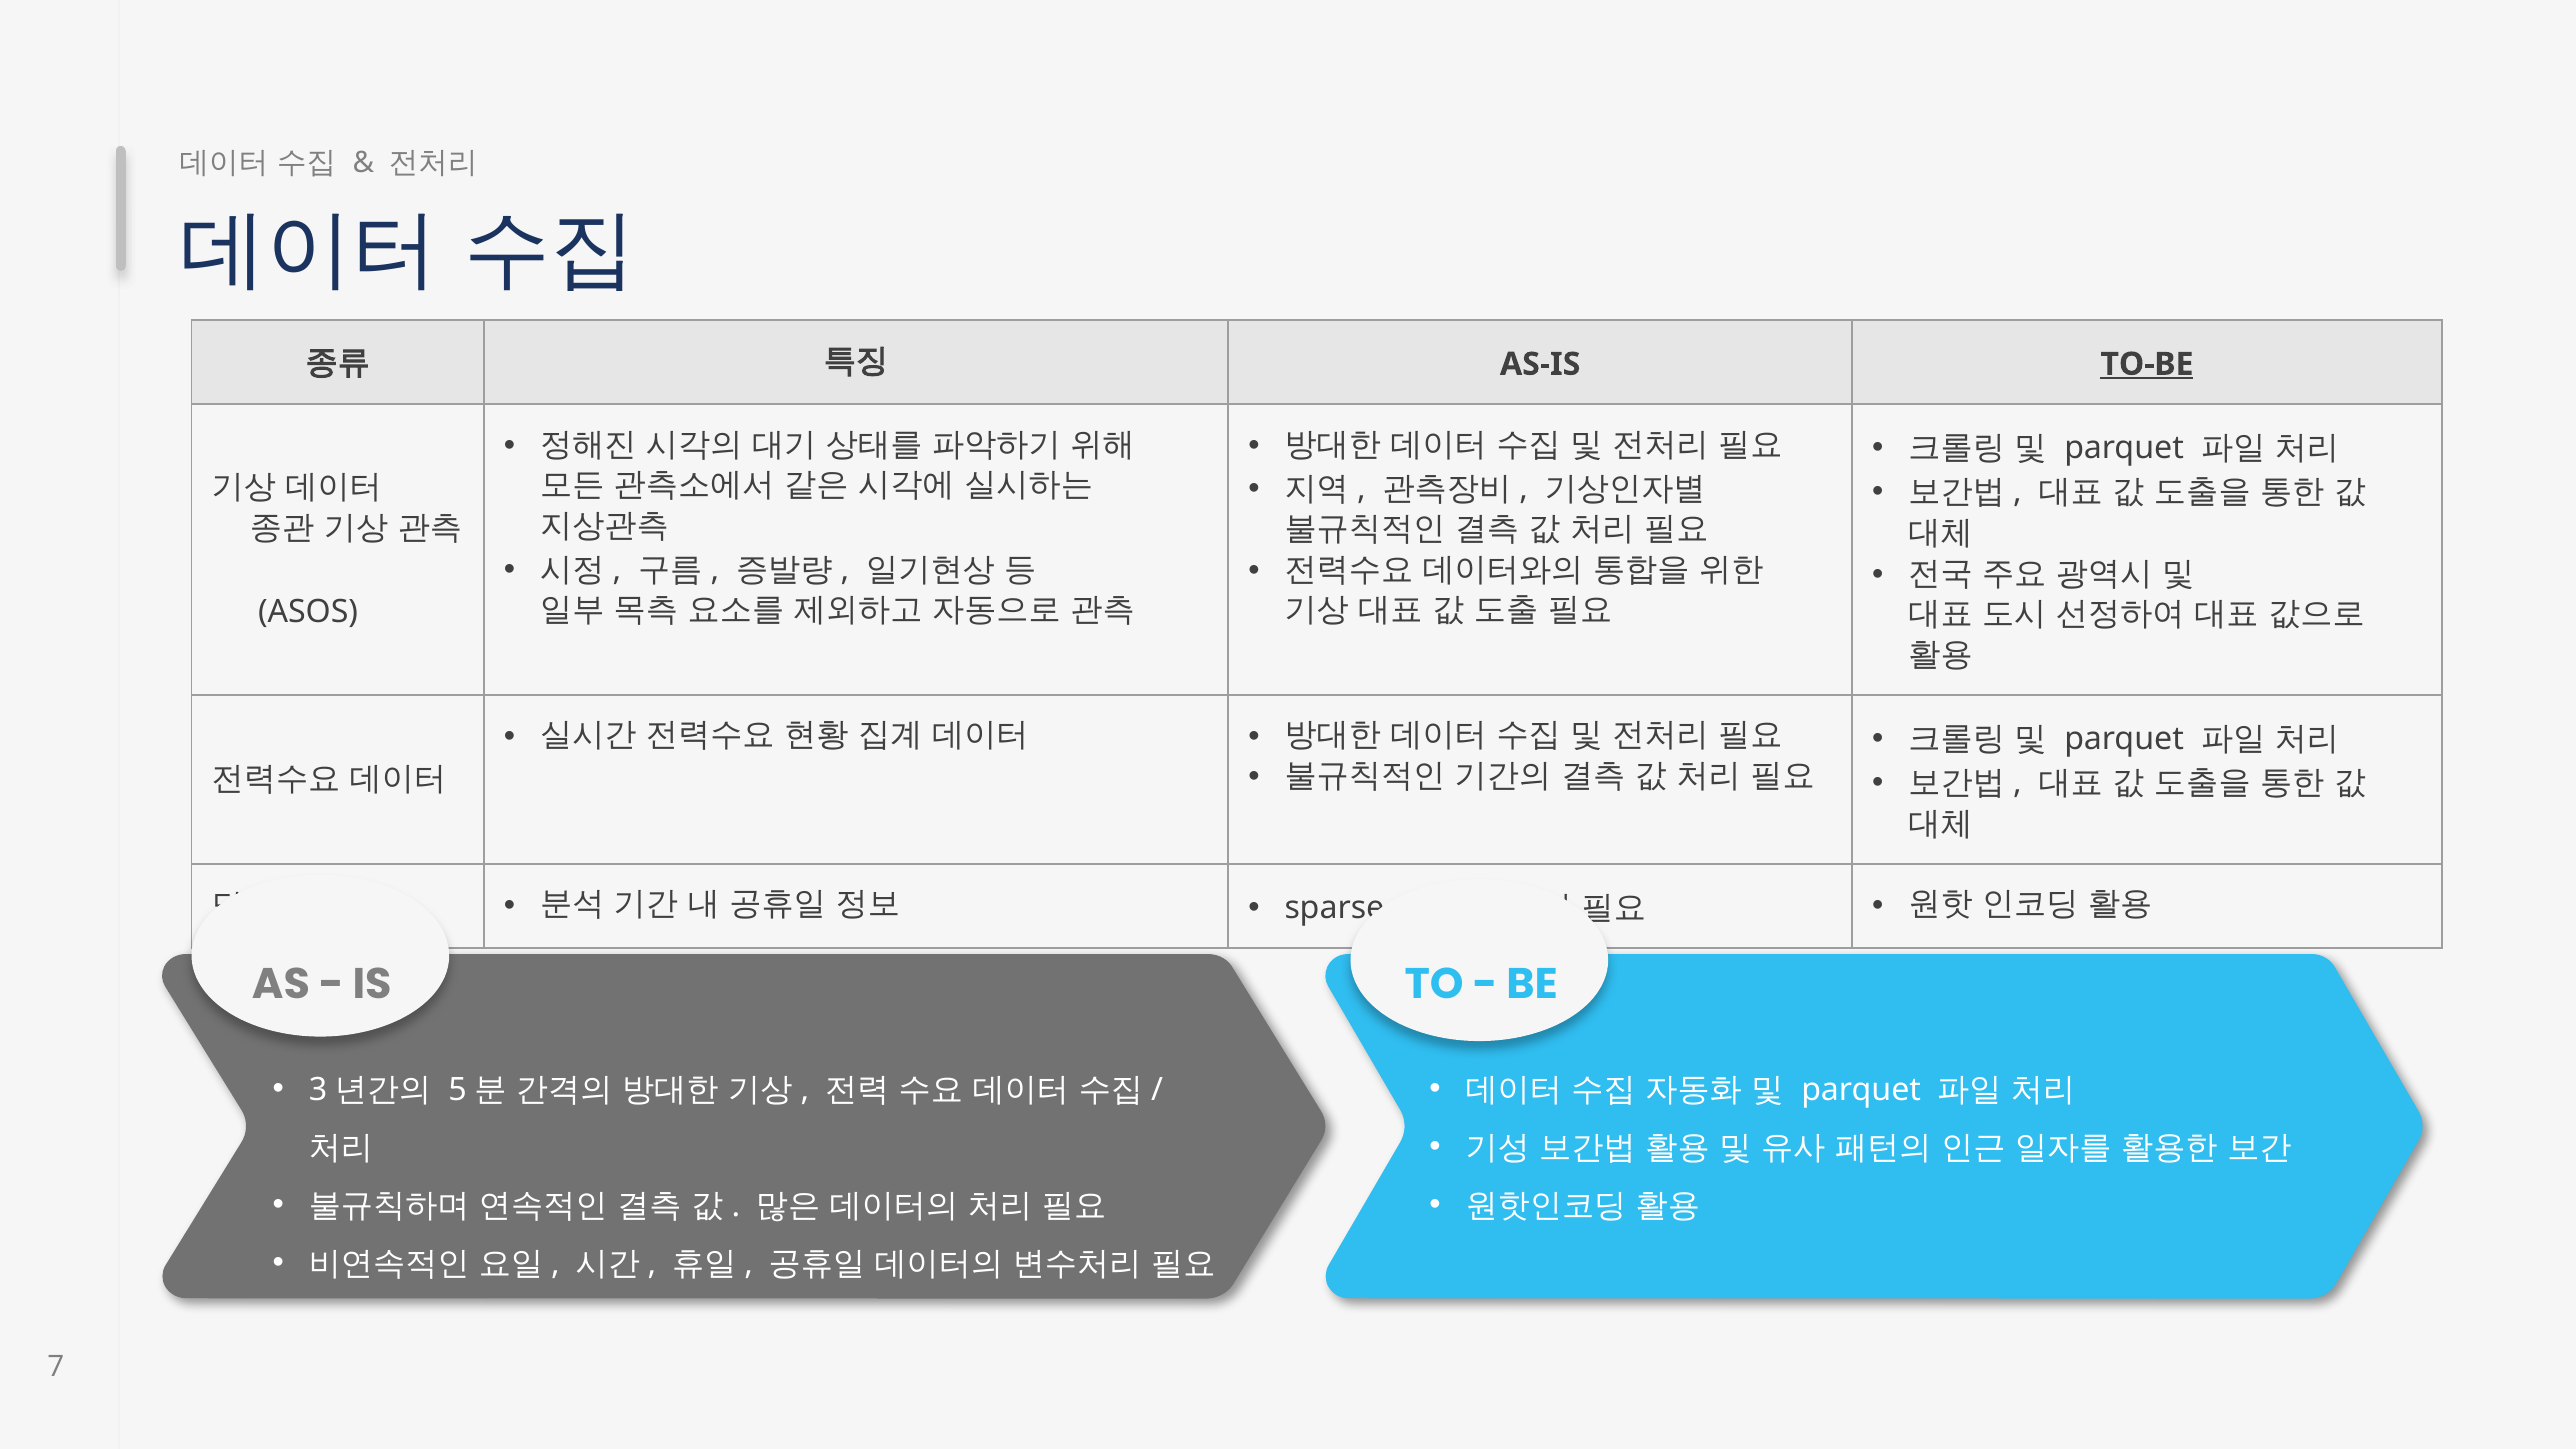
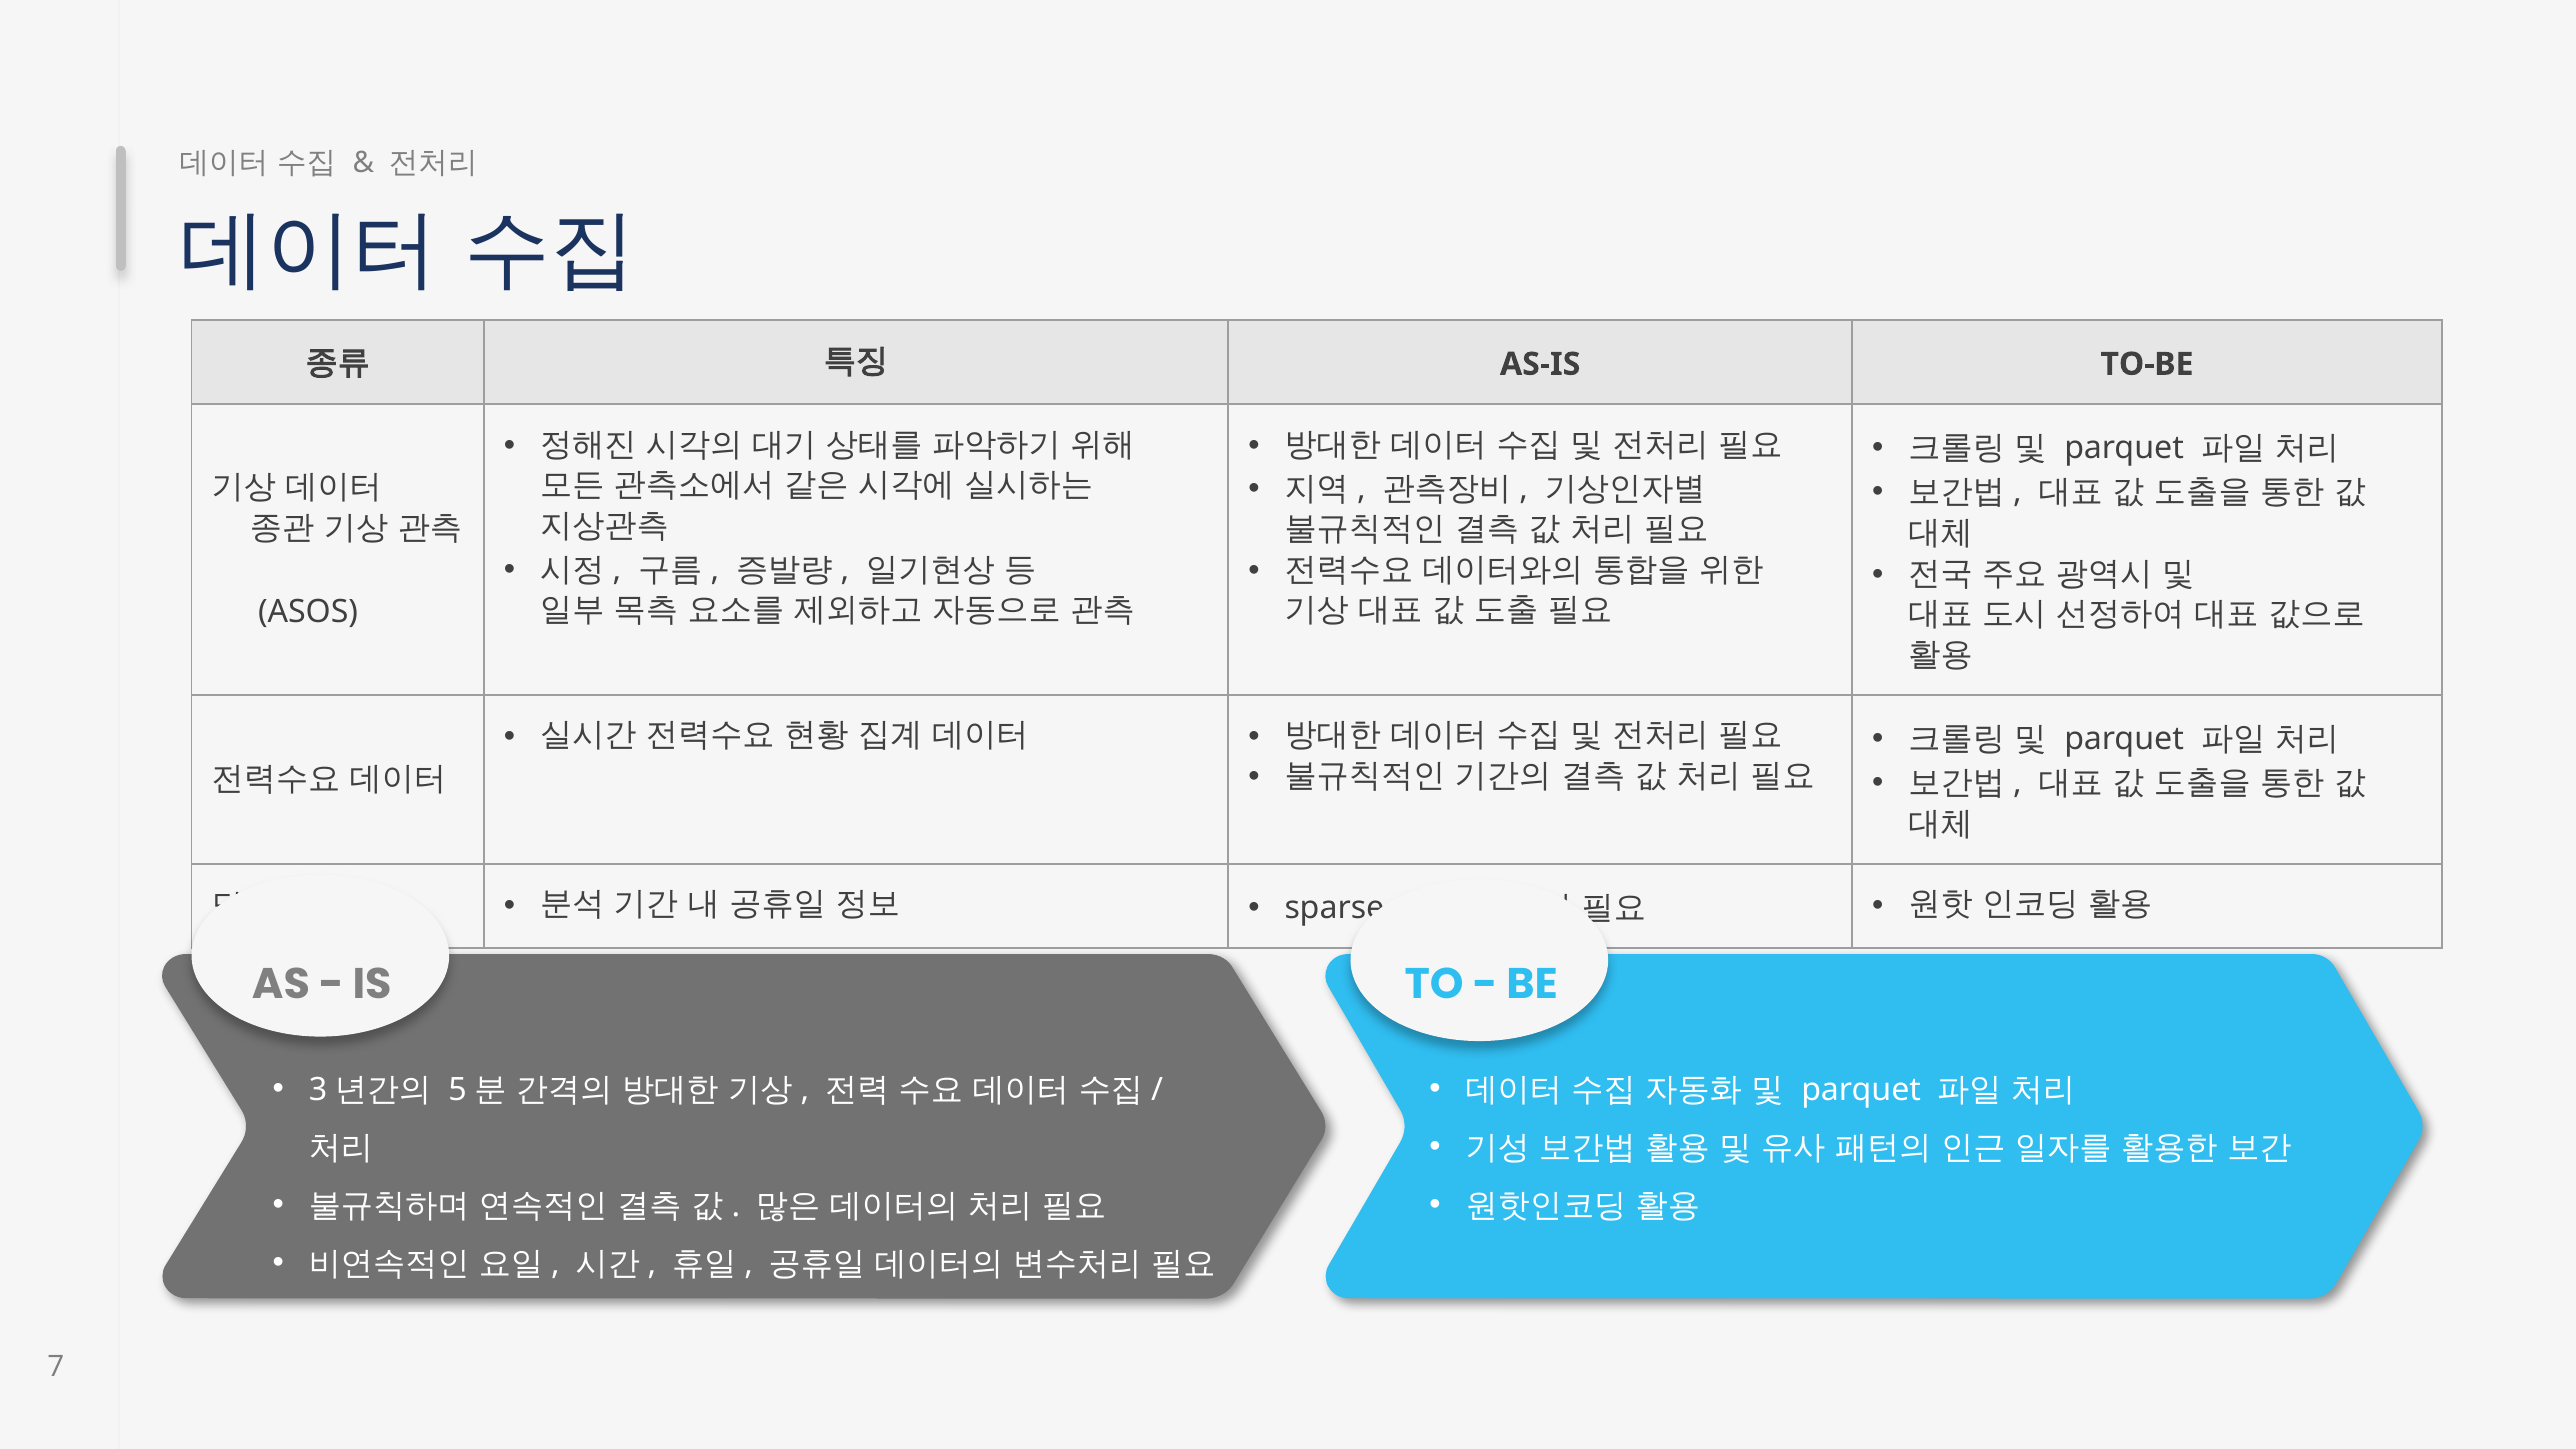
TO-BE underline: present -> none (2147, 364)
